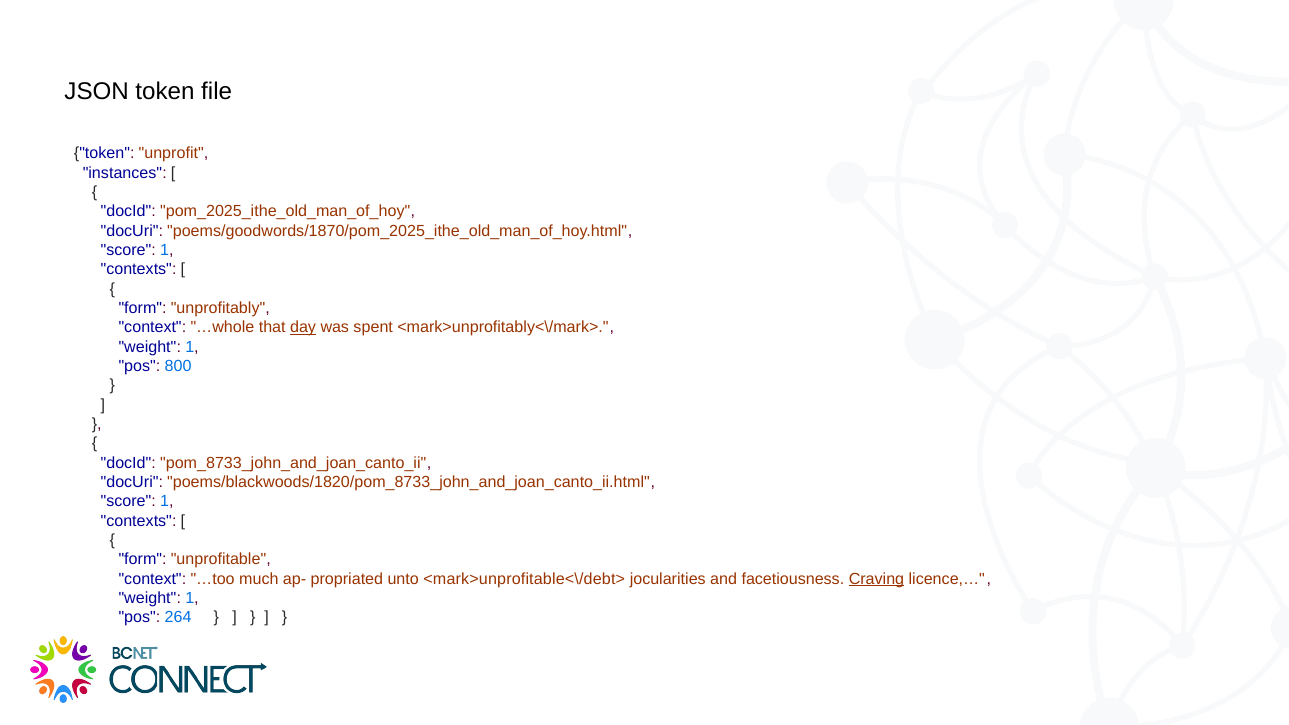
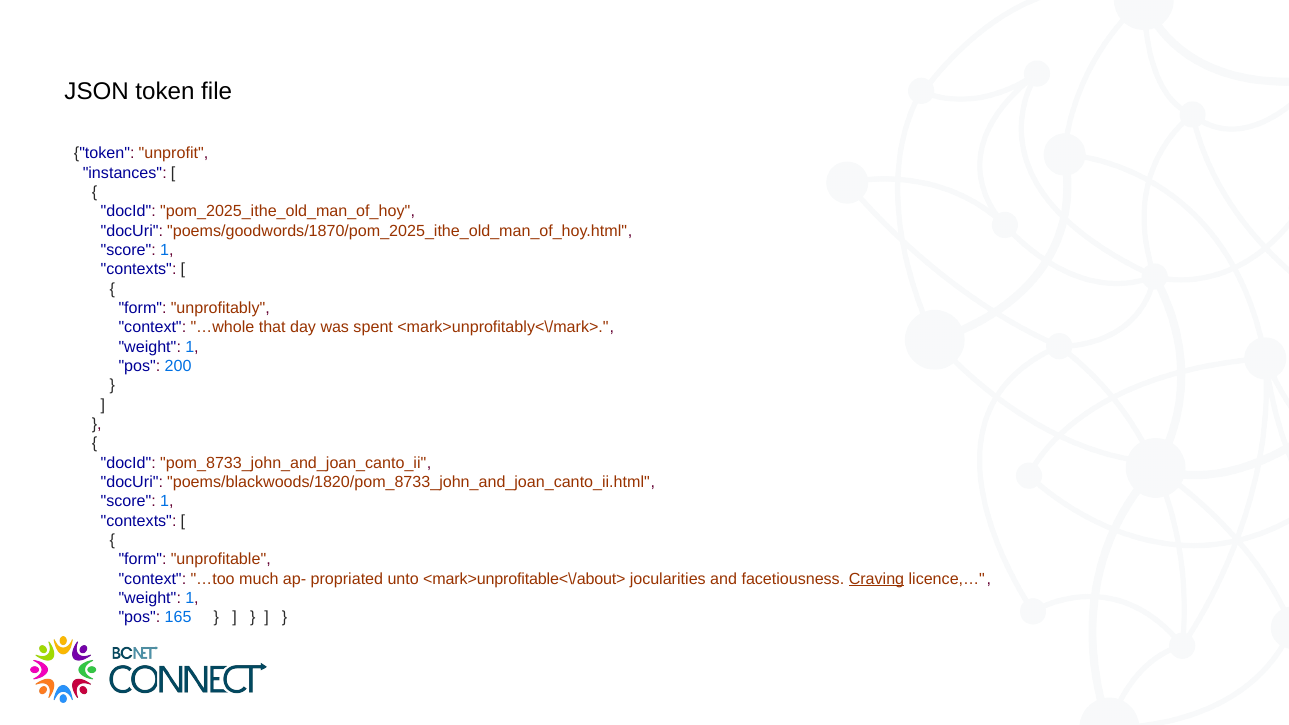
day underline: present -> none (303, 328)
800: 800 -> 200 (178, 366)
<mark>unprofitable<\/debt>: <mark>unprofitable<\/debt> -> <mark>unprofitable<\/about> (524, 579)
264: 264 -> 165 (178, 618)
